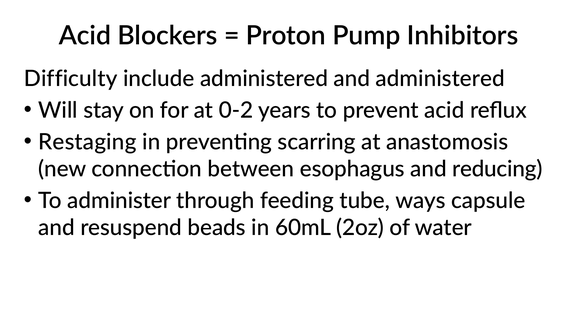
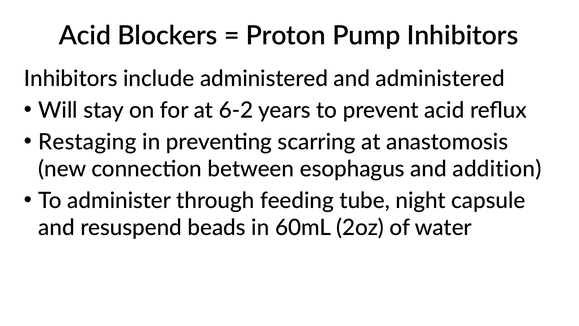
Difficulty: Difficulty -> Inhibitors (71, 79)
0-2: 0-2 -> 6-2 (236, 110)
reducing: reducing -> addition (497, 169)
ways: ways -> night (421, 200)
